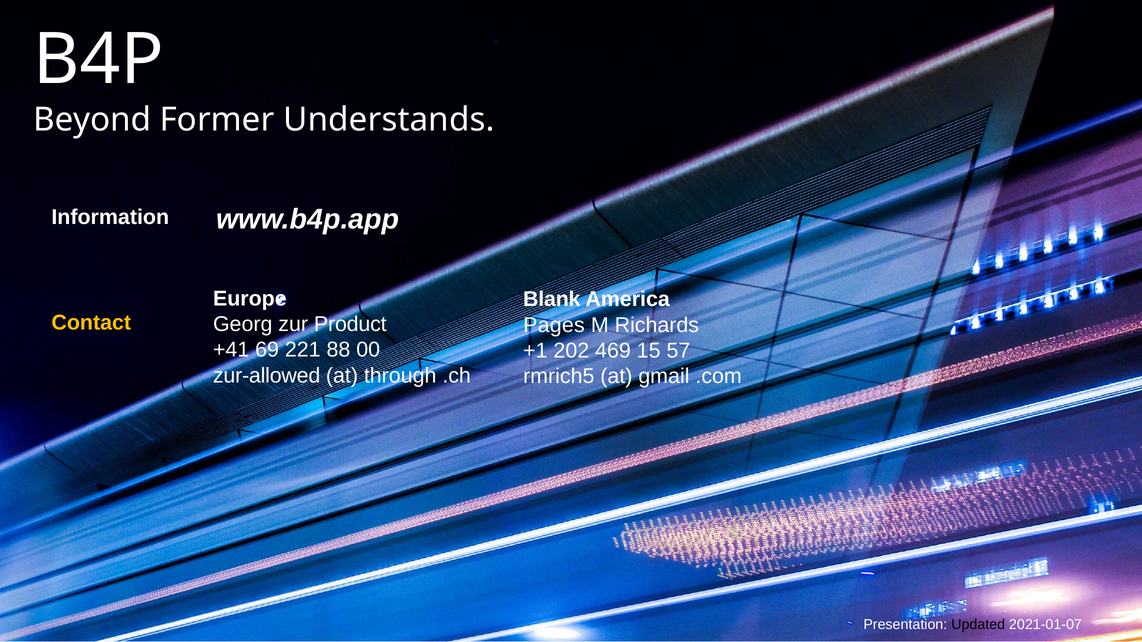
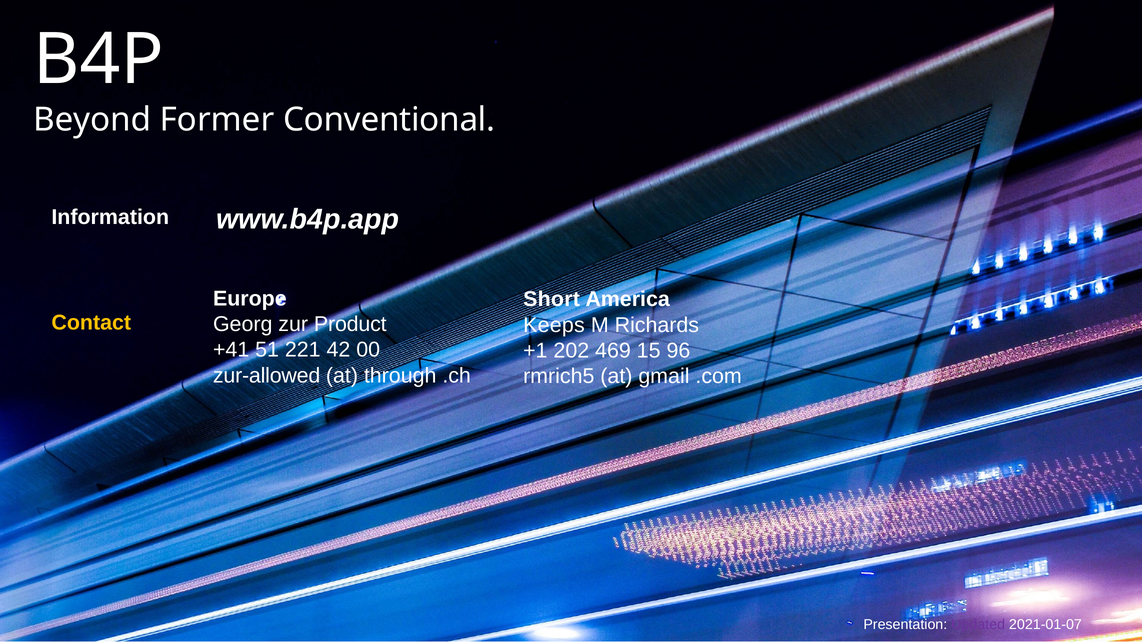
Understands: Understands -> Conventional (389, 120)
Blank: Blank -> Short (552, 299)
Pages: Pages -> Keeps (554, 325)
69: 69 -> 51 (267, 350)
88: 88 -> 42 (338, 350)
57: 57 -> 96 (678, 351)
Updated colour: black -> purple (978, 625)
